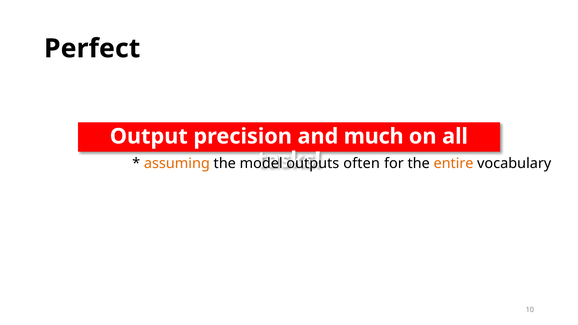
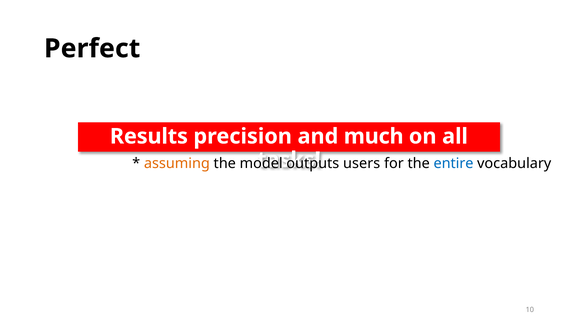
Output: Output -> Results (149, 136)
often: often -> users (362, 163)
entire colour: orange -> blue (454, 163)
